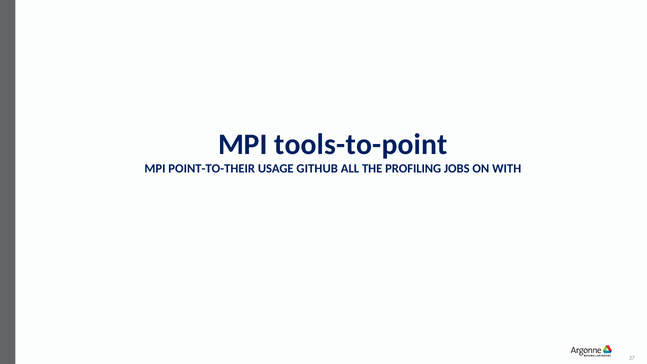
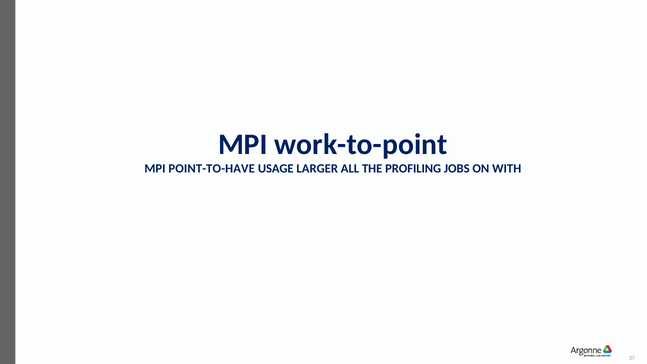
tools-to-point: tools-to-point -> work-to-point (361, 144)
POINT-TO-THEIR: POINT-TO-THEIR -> POINT-TO-HAVE (212, 168)
GITHUB: GITHUB -> LARGER (317, 168)
